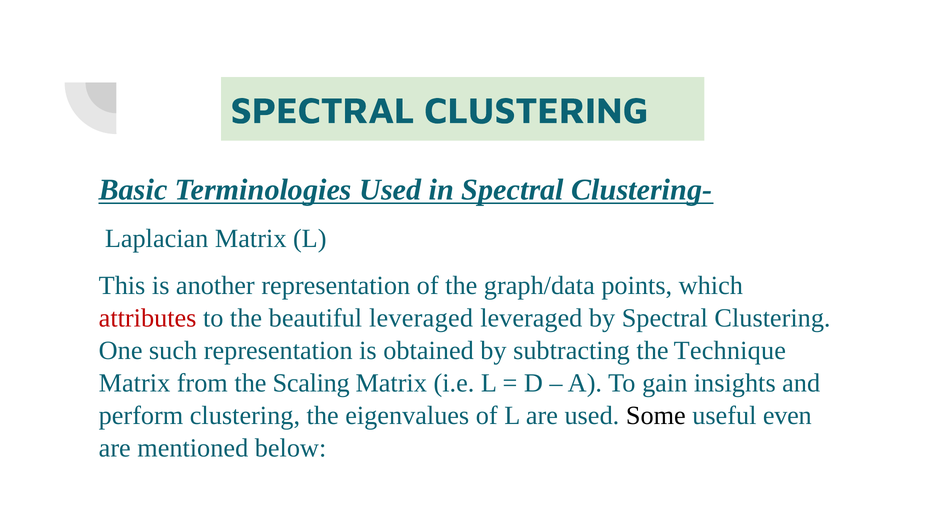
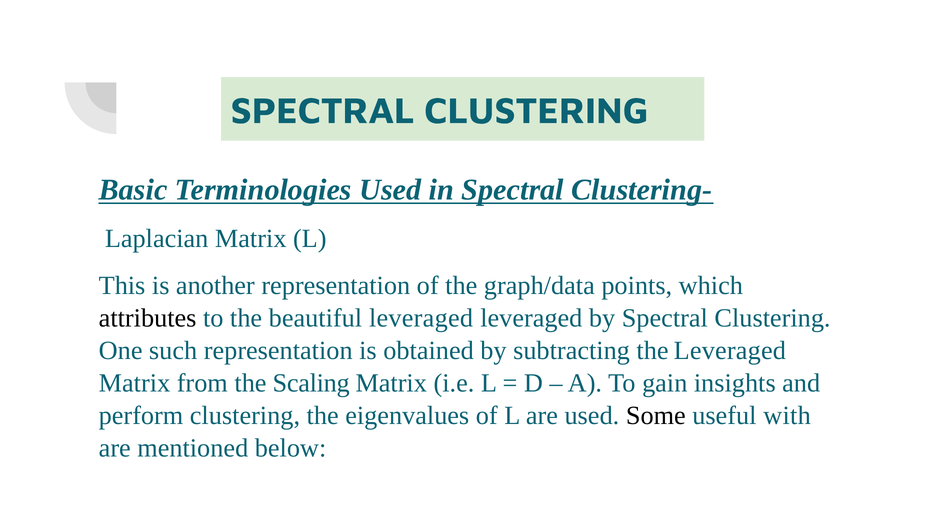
attributes colour: red -> black (148, 318)
the Technique: Technique -> Leveraged (730, 351)
even: even -> with (787, 416)
